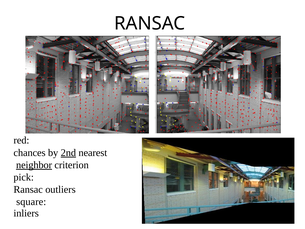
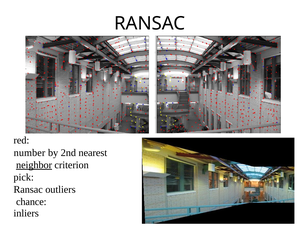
chances: chances -> number (29, 153)
2nd underline: present -> none (68, 153)
square: square -> chance (31, 202)
